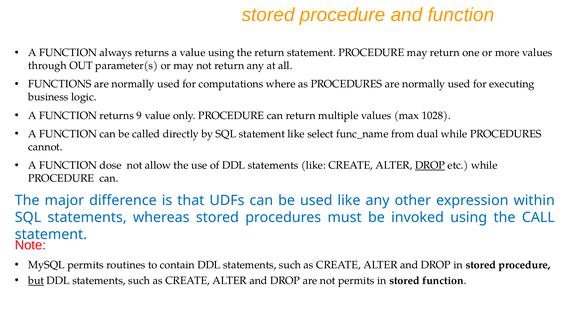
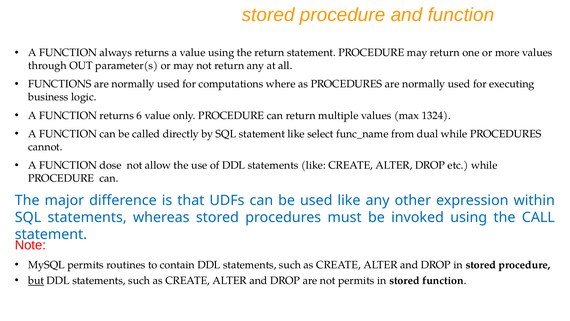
9: 9 -> 6 (139, 115)
1028: 1028 -> 1324 (436, 115)
DROP underline: present -> none (430, 165)
